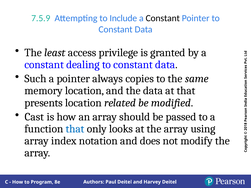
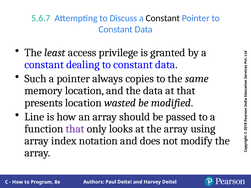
7.5.9: 7.5.9 -> 5.6.7 (41, 18)
Include: Include -> Discuss (123, 18)
related: related -> wasted (120, 103)
Cast: Cast -> Line (34, 117)
that colour: blue -> purple (75, 129)
